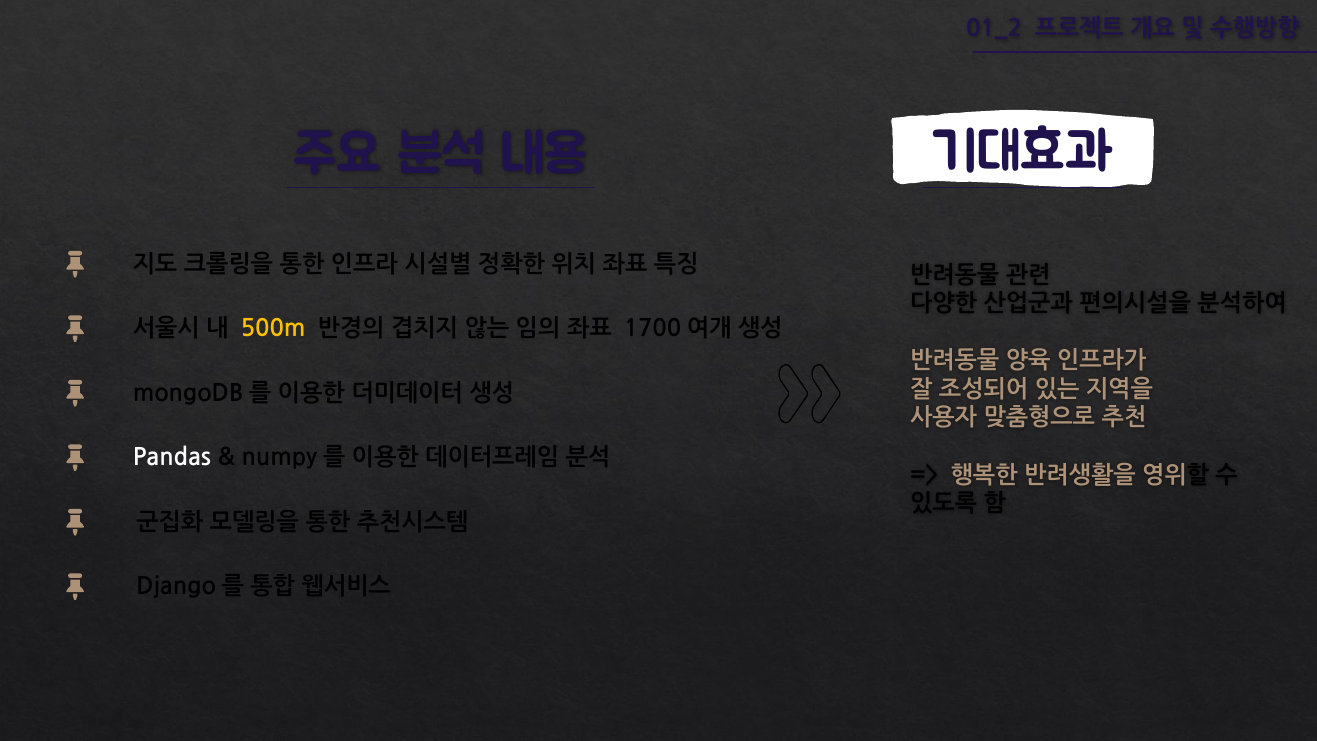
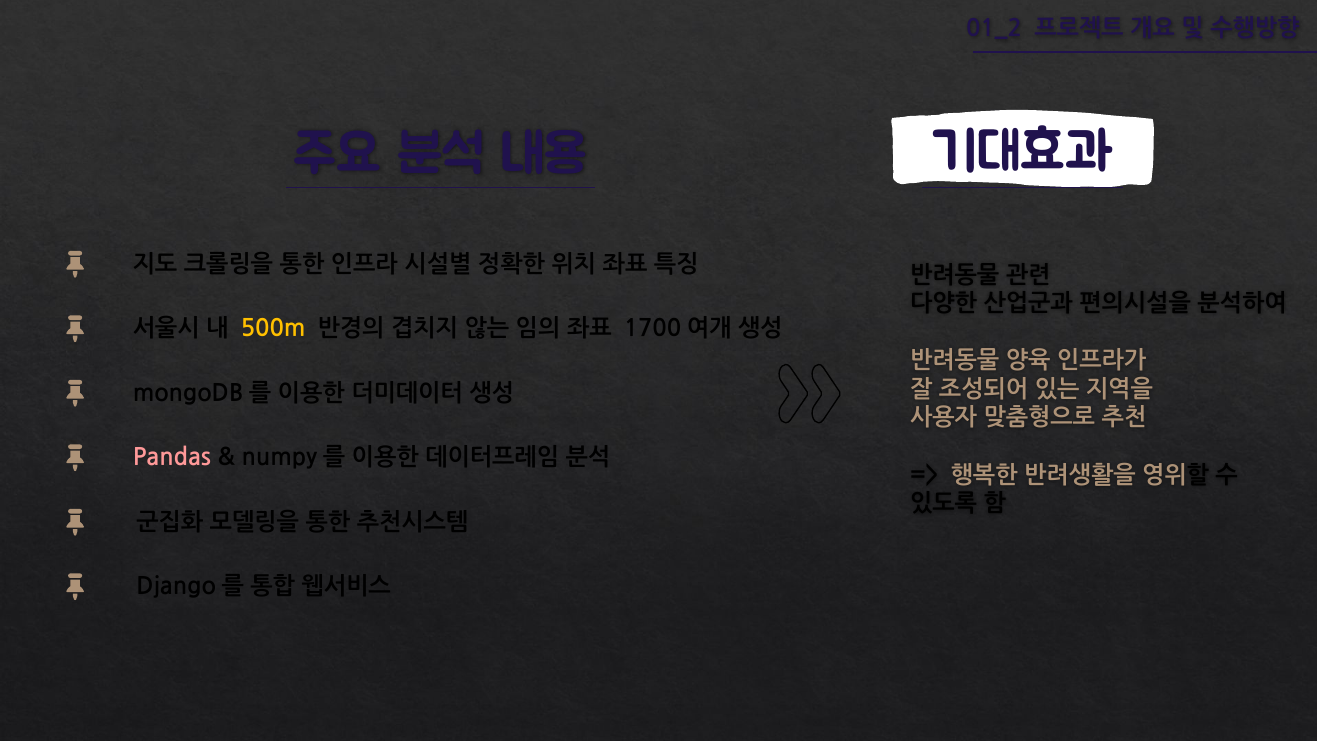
Pandas colour: white -> pink (172, 458)
